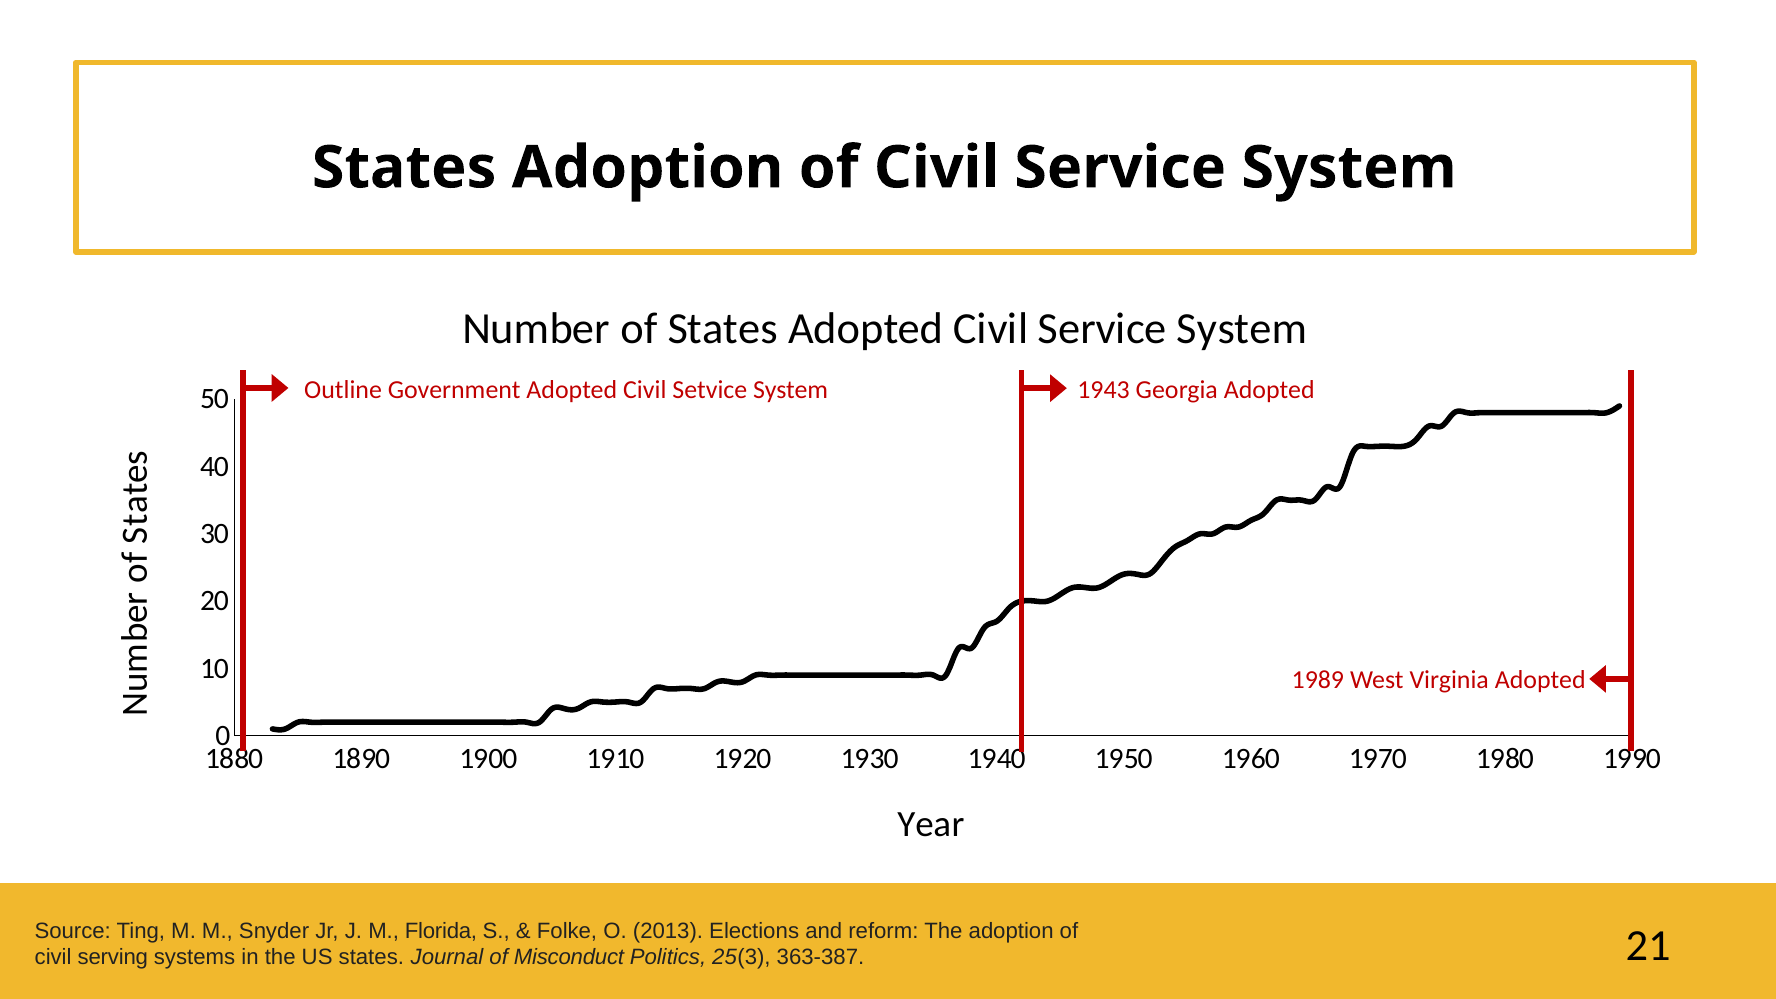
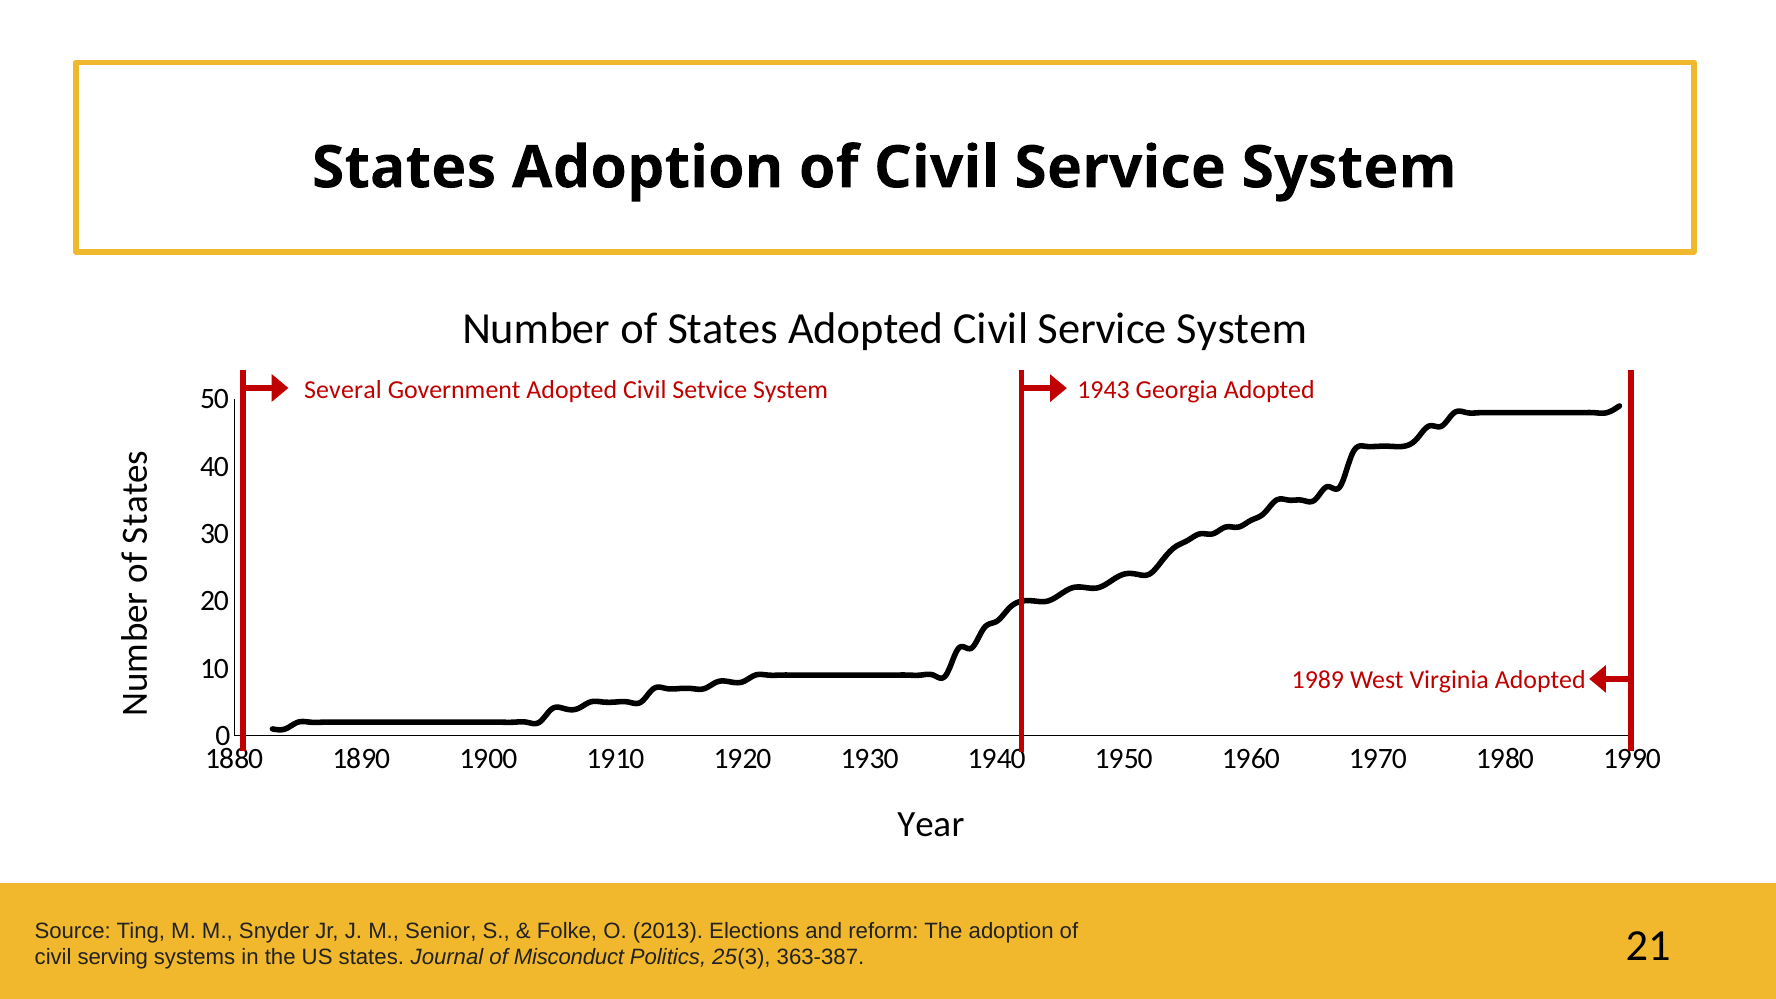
Outline: Outline -> Several (343, 389)
Florida: Florida -> Senior (441, 931)
